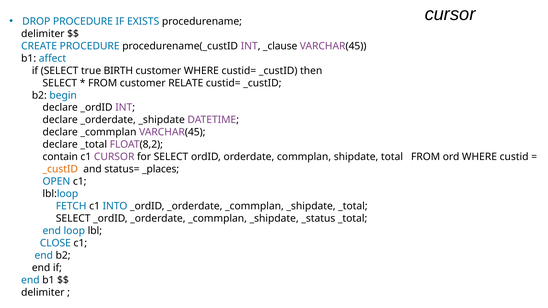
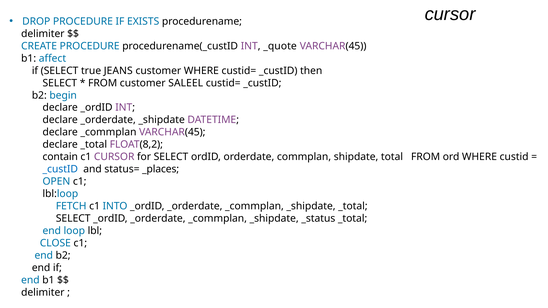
_clause: _clause -> _quote (280, 46)
BIRTH: BIRTH -> JEANS (118, 71)
RELATE: RELATE -> SALEEL (186, 83)
_custID colour: orange -> blue (60, 169)
